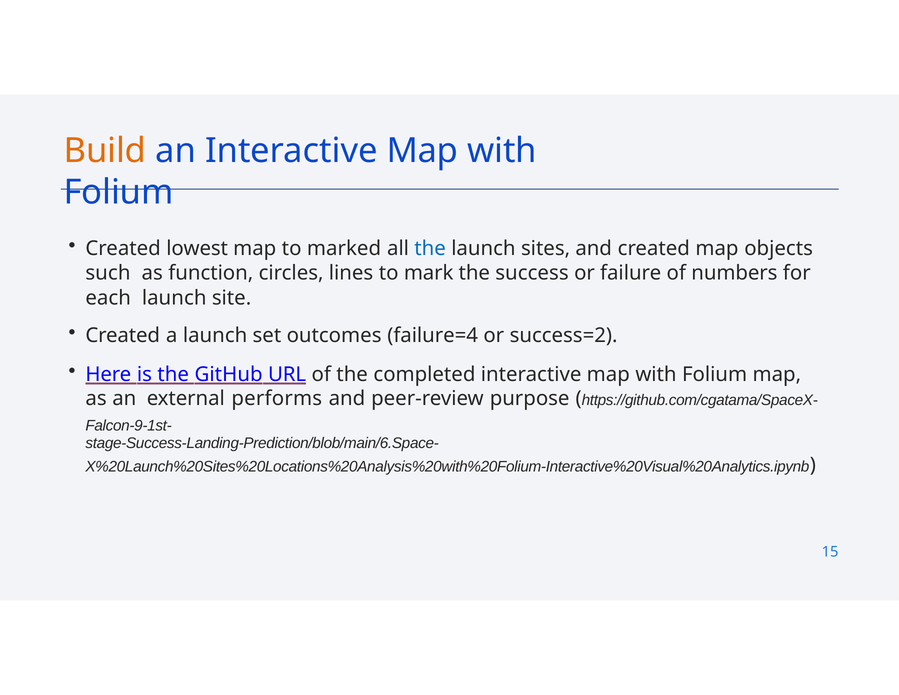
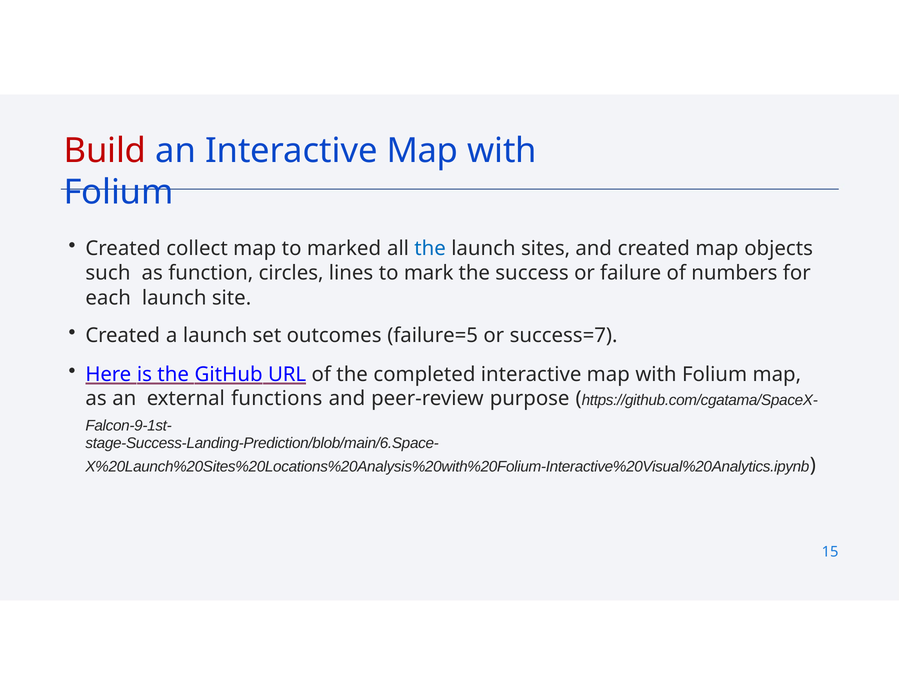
Build colour: orange -> red (105, 151)
lowest: lowest -> collect (197, 249)
failure=4: failure=4 -> failure=5 (433, 336)
success=2: success=2 -> success=7 (564, 336)
performs: performs -> functions (277, 398)
